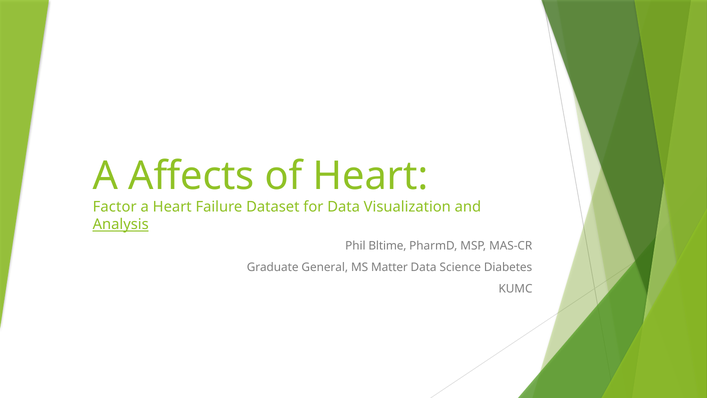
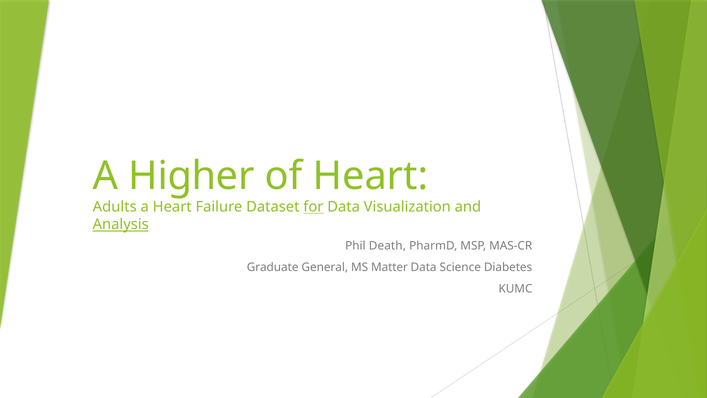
Affects: Affects -> Higher (191, 176)
Factor: Factor -> Adults (115, 207)
for underline: none -> present (313, 207)
Bltime: Bltime -> Death (387, 245)
